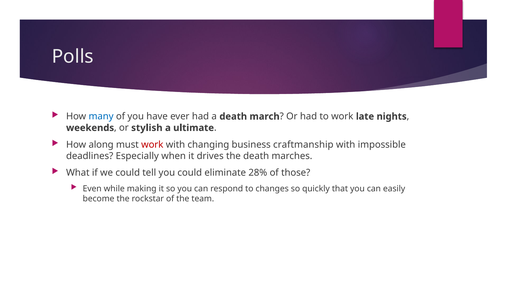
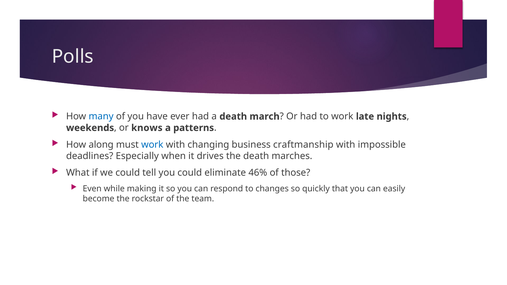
stylish: stylish -> knows (147, 128)
ultimate: ultimate -> patterns (194, 128)
work colour: red -> blue (152, 145)
28%: 28% -> 46% (258, 173)
